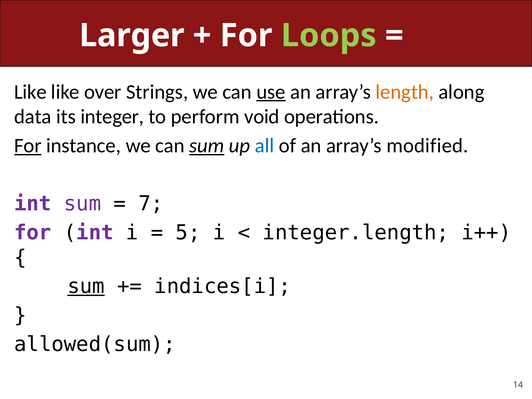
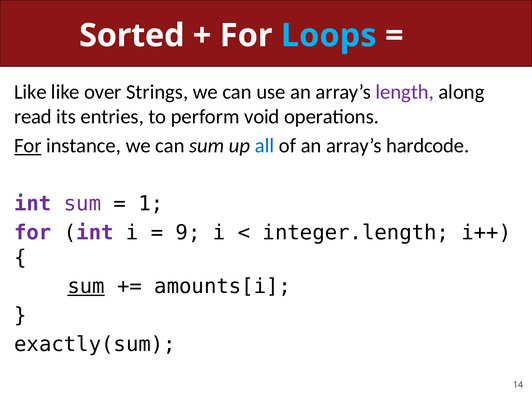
Larger: Larger -> Sorted (132, 36)
Loops colour: light green -> light blue (329, 36)
use underline: present -> none (271, 92)
length colour: orange -> purple (405, 92)
data: data -> read (33, 117)
integer: integer -> entries (112, 117)
sum underline: present -> none (207, 146)
modified: modified -> hardcode (428, 146)
7: 7 -> 1 (151, 204)
5: 5 -> 9 (188, 233)
indices[i: indices[i -> amounts[i (223, 287)
allowed(sum: allowed(sum -> exactly(sum (95, 344)
